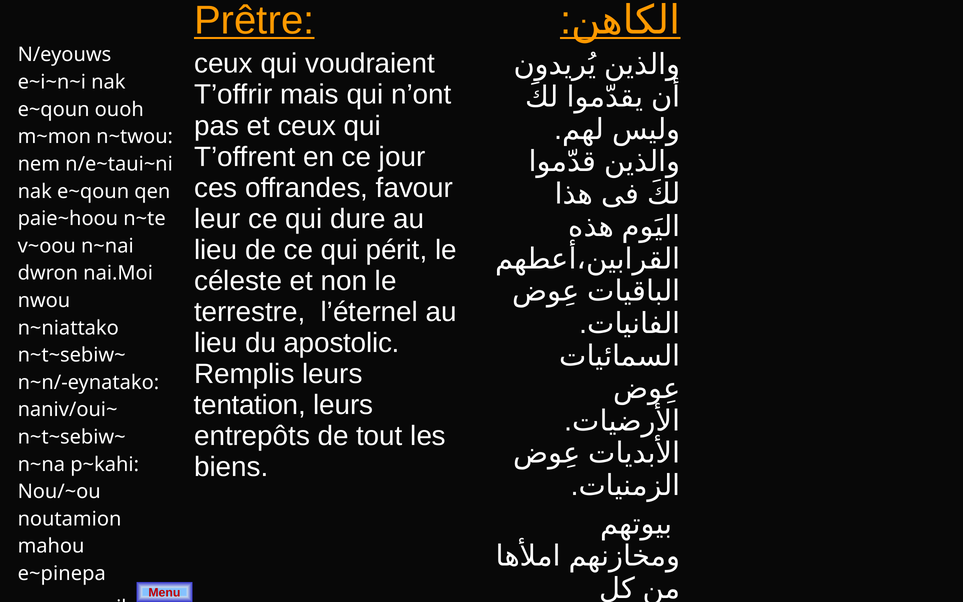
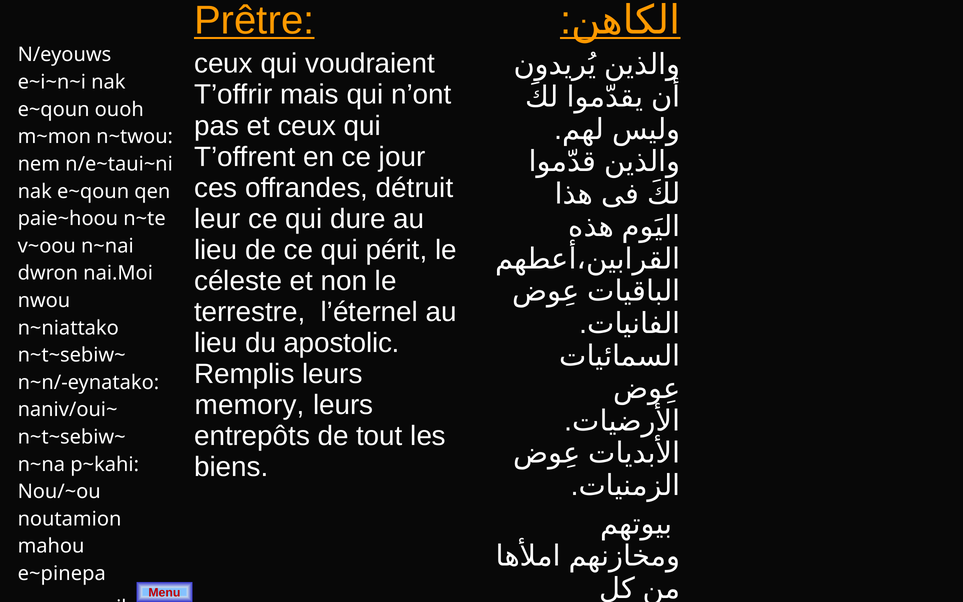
favour: favour -> détruit (415, 188)
tentation: tentation -> memory (250, 405)
